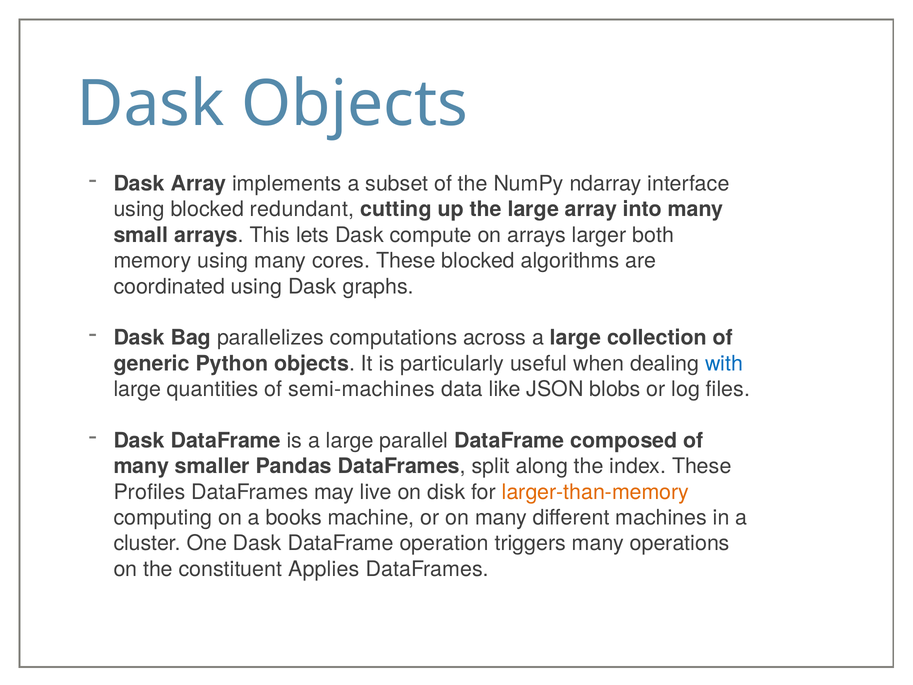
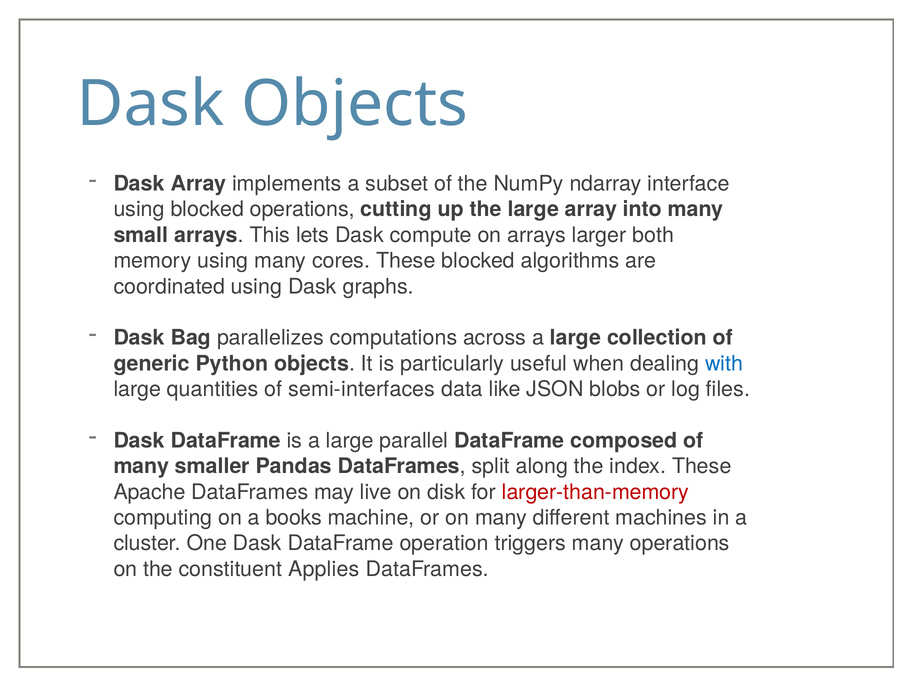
blocked redundant: redundant -> operations (302, 209)
semi-machines: semi-machines -> semi-interfaces (362, 389)
Profiles: Profiles -> Apache (150, 492)
larger-than-memory colour: orange -> red (595, 492)
